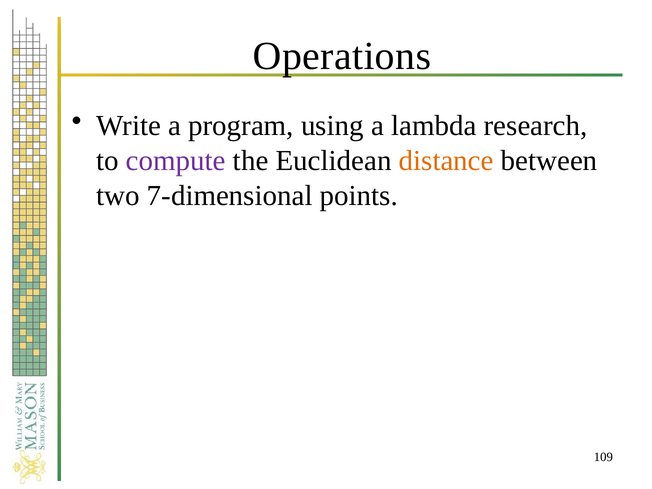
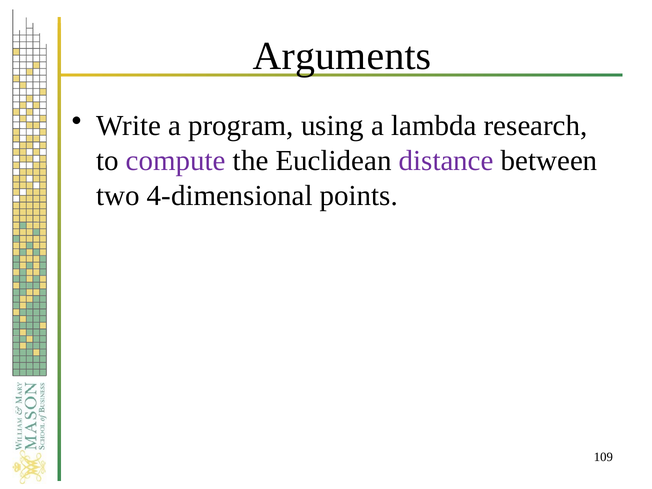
Operations: Operations -> Arguments (342, 56)
distance colour: orange -> purple (446, 161)
7-dimensional: 7-dimensional -> 4-dimensional (230, 195)
